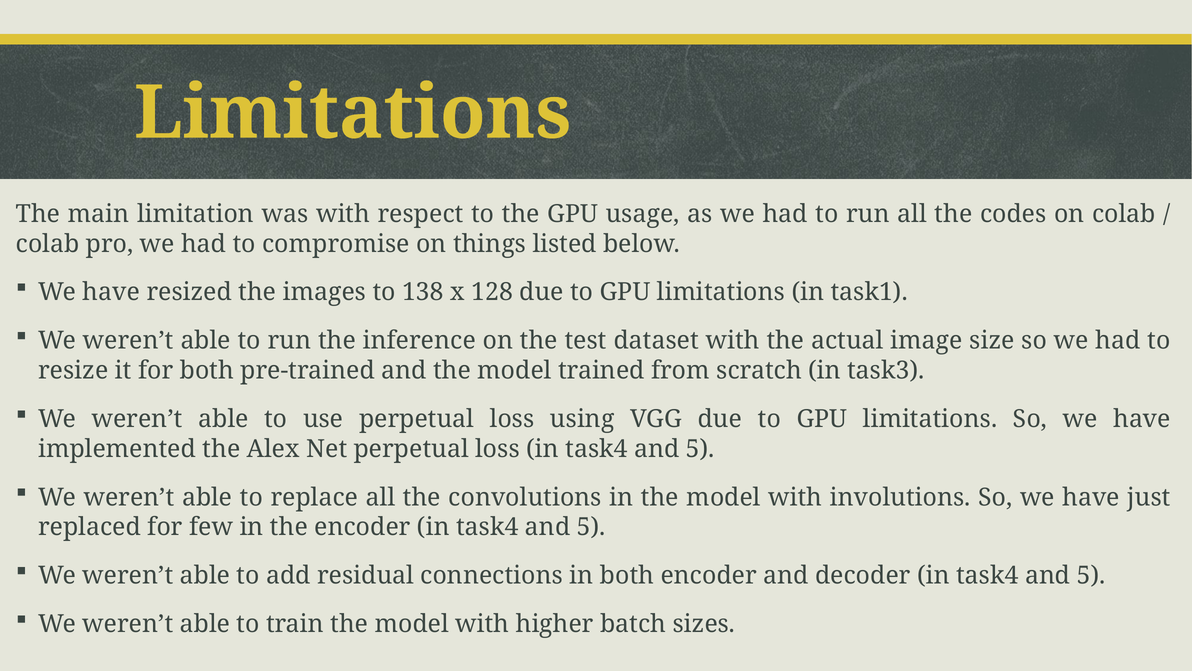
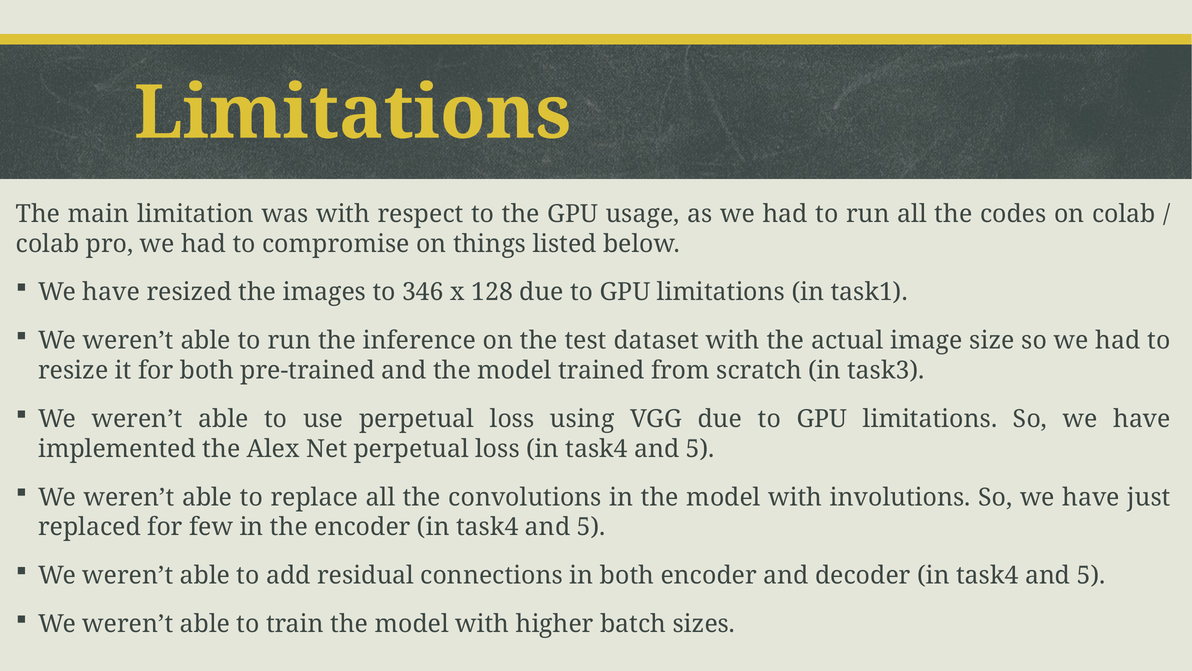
138: 138 -> 346 (423, 292)
